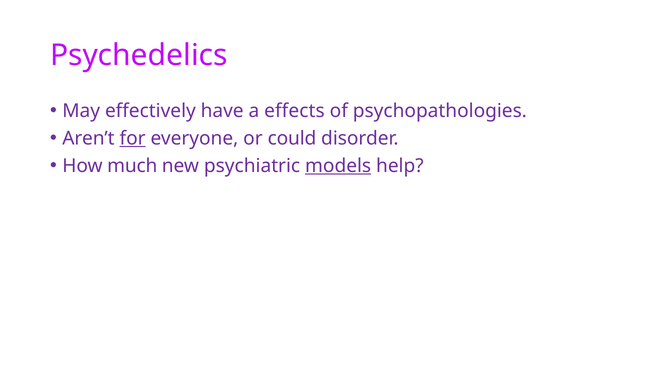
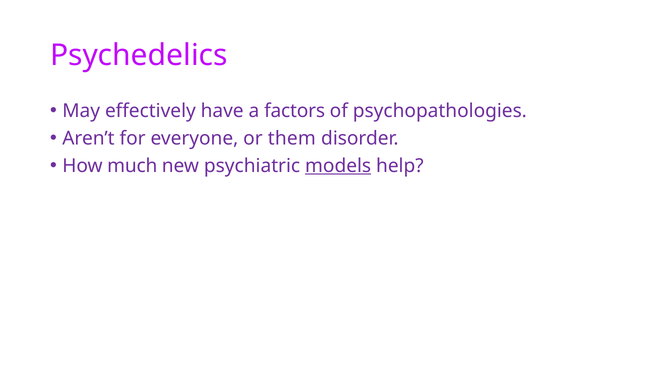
effects: effects -> factors (295, 111)
for underline: present -> none (133, 138)
could: could -> them (292, 138)
